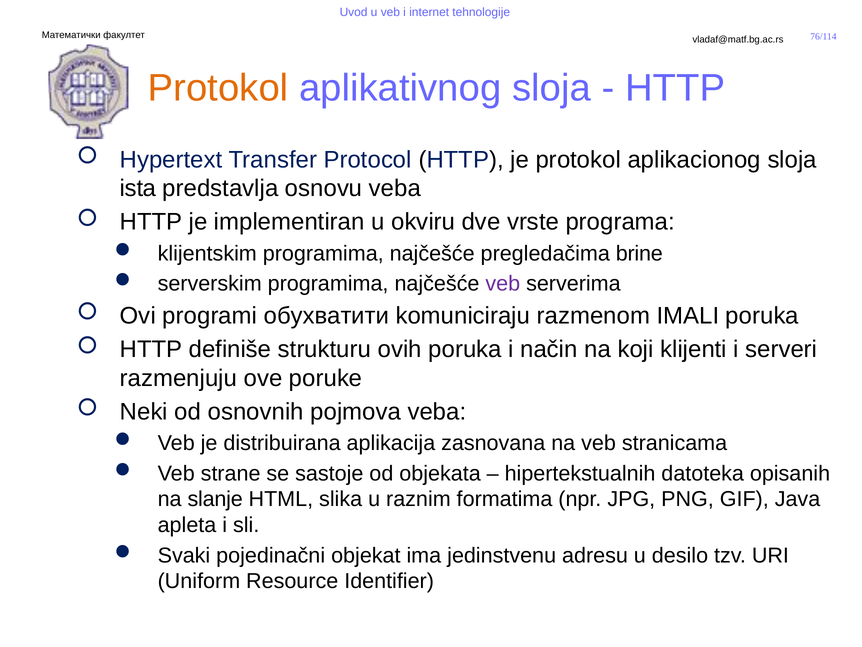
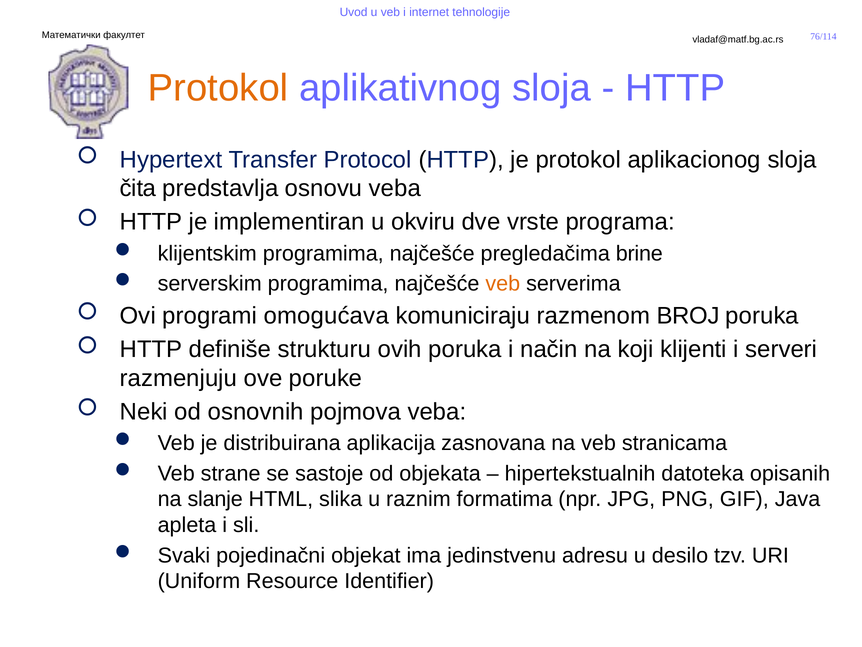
ista: ista -> čita (138, 188)
veb colour: purple -> orange (503, 283)
обухватити: обухватити -> omogućava (326, 316)
IMALI: IMALI -> BROJ (688, 316)
